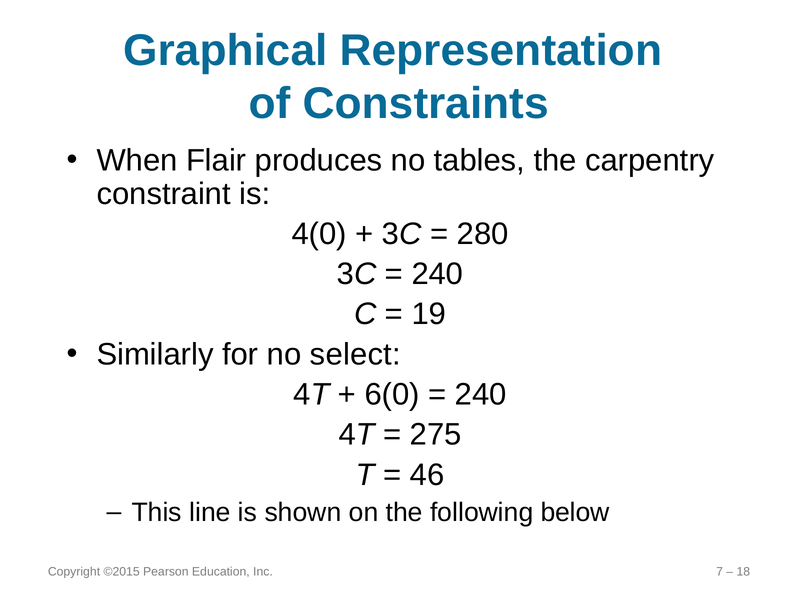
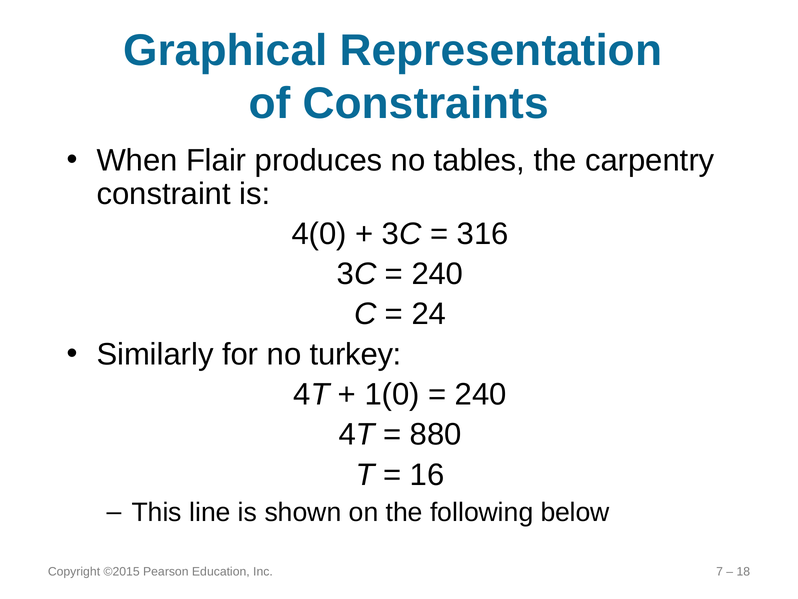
280: 280 -> 316 (483, 234)
19: 19 -> 24 (429, 314)
select: select -> turkey (356, 354)
6(0: 6(0 -> 1(0 (392, 394)
275: 275 -> 880 (436, 434)
46: 46 -> 16 (427, 474)
